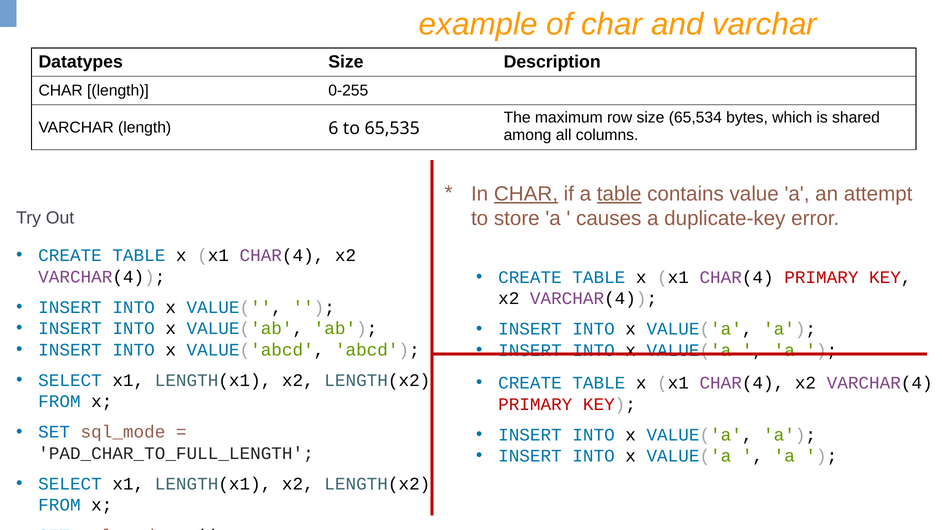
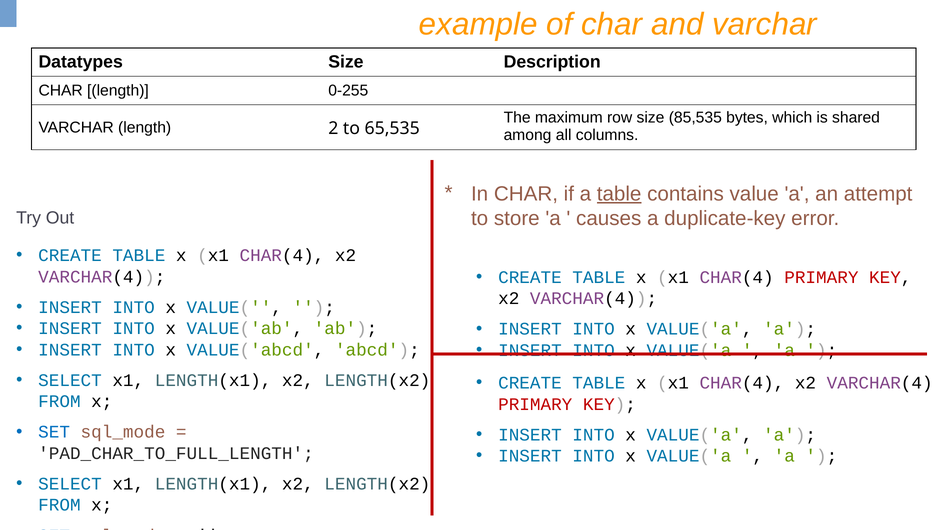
65,534: 65,534 -> 85,535 (695, 117)
6: 6 -> 2 (333, 128)
CHAR underline: present -> none (526, 194)
